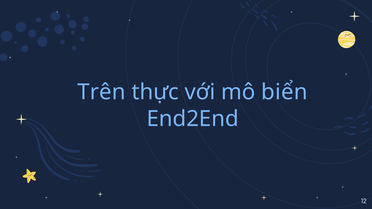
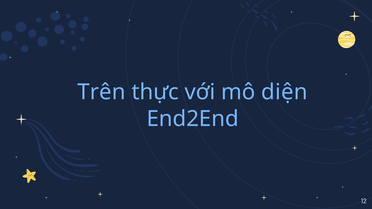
biển: biển -> diện (284, 92)
